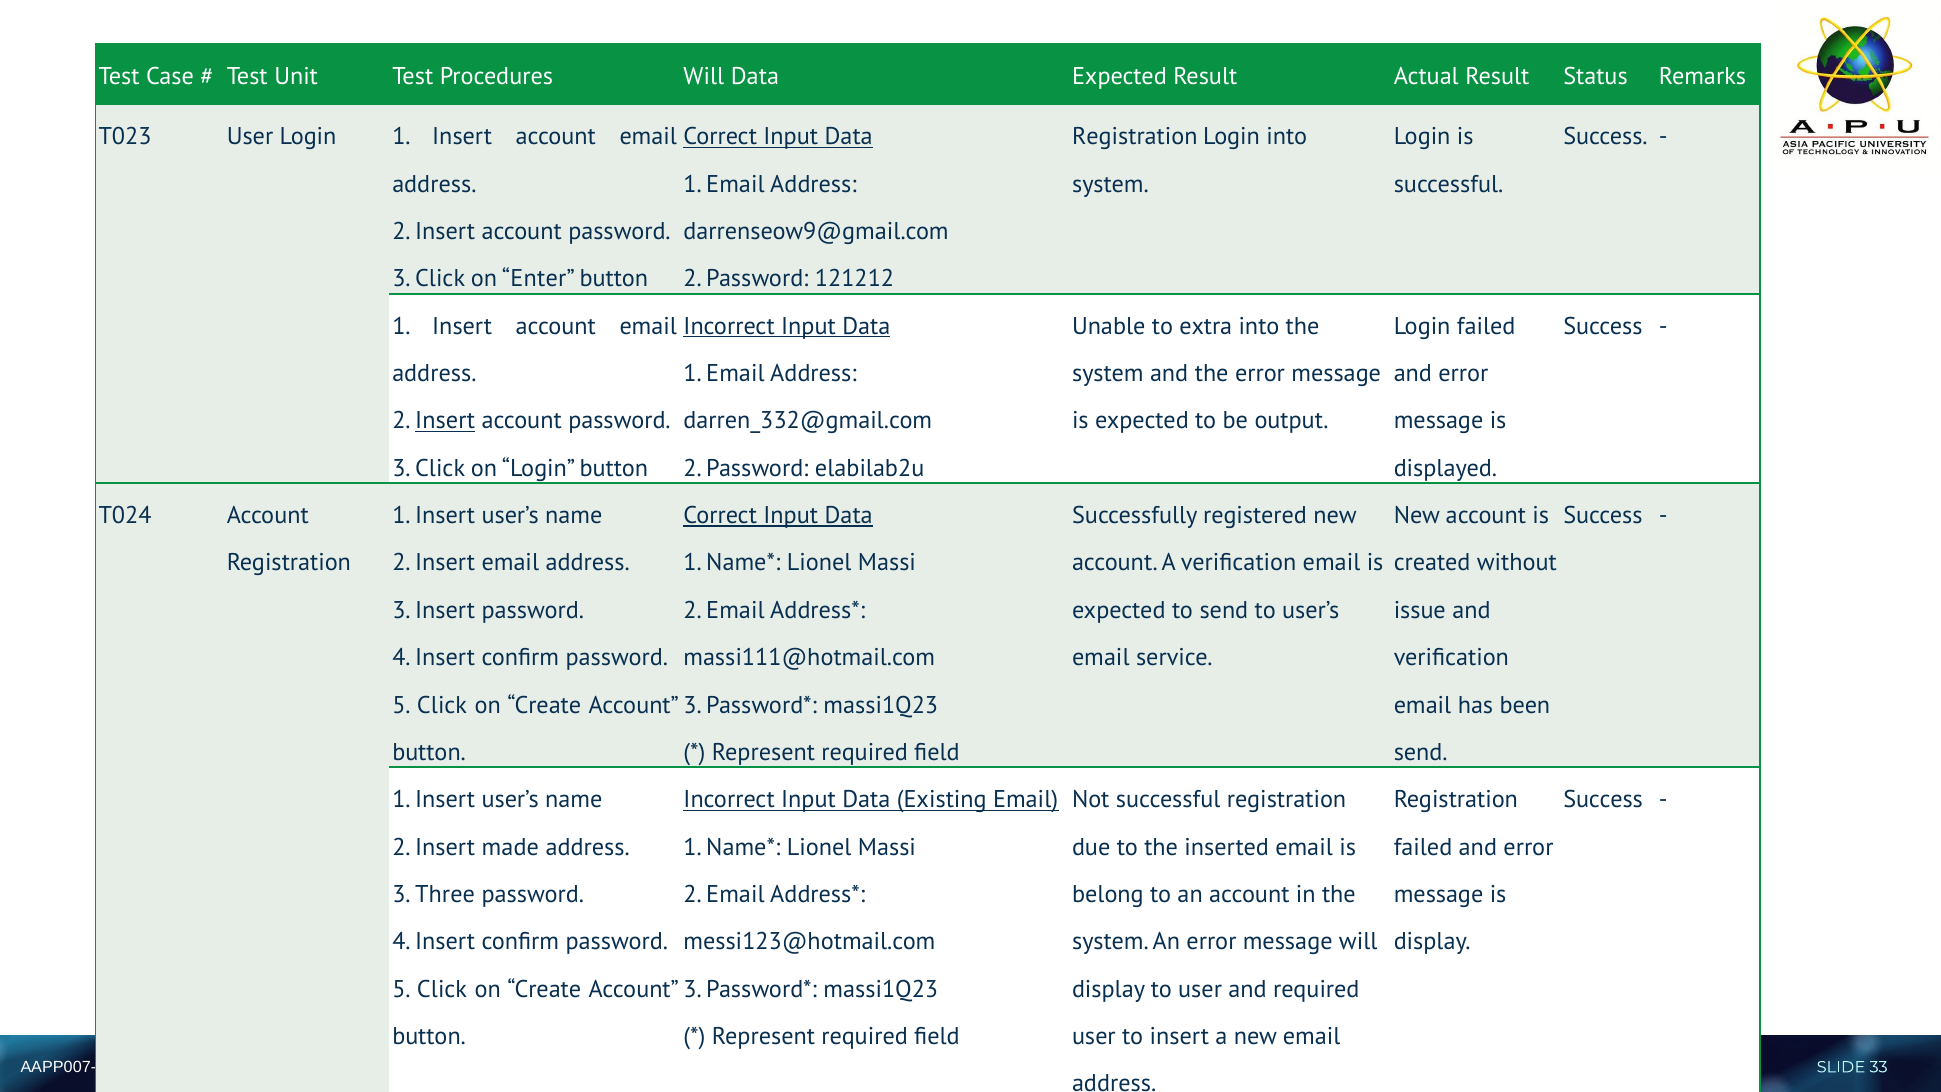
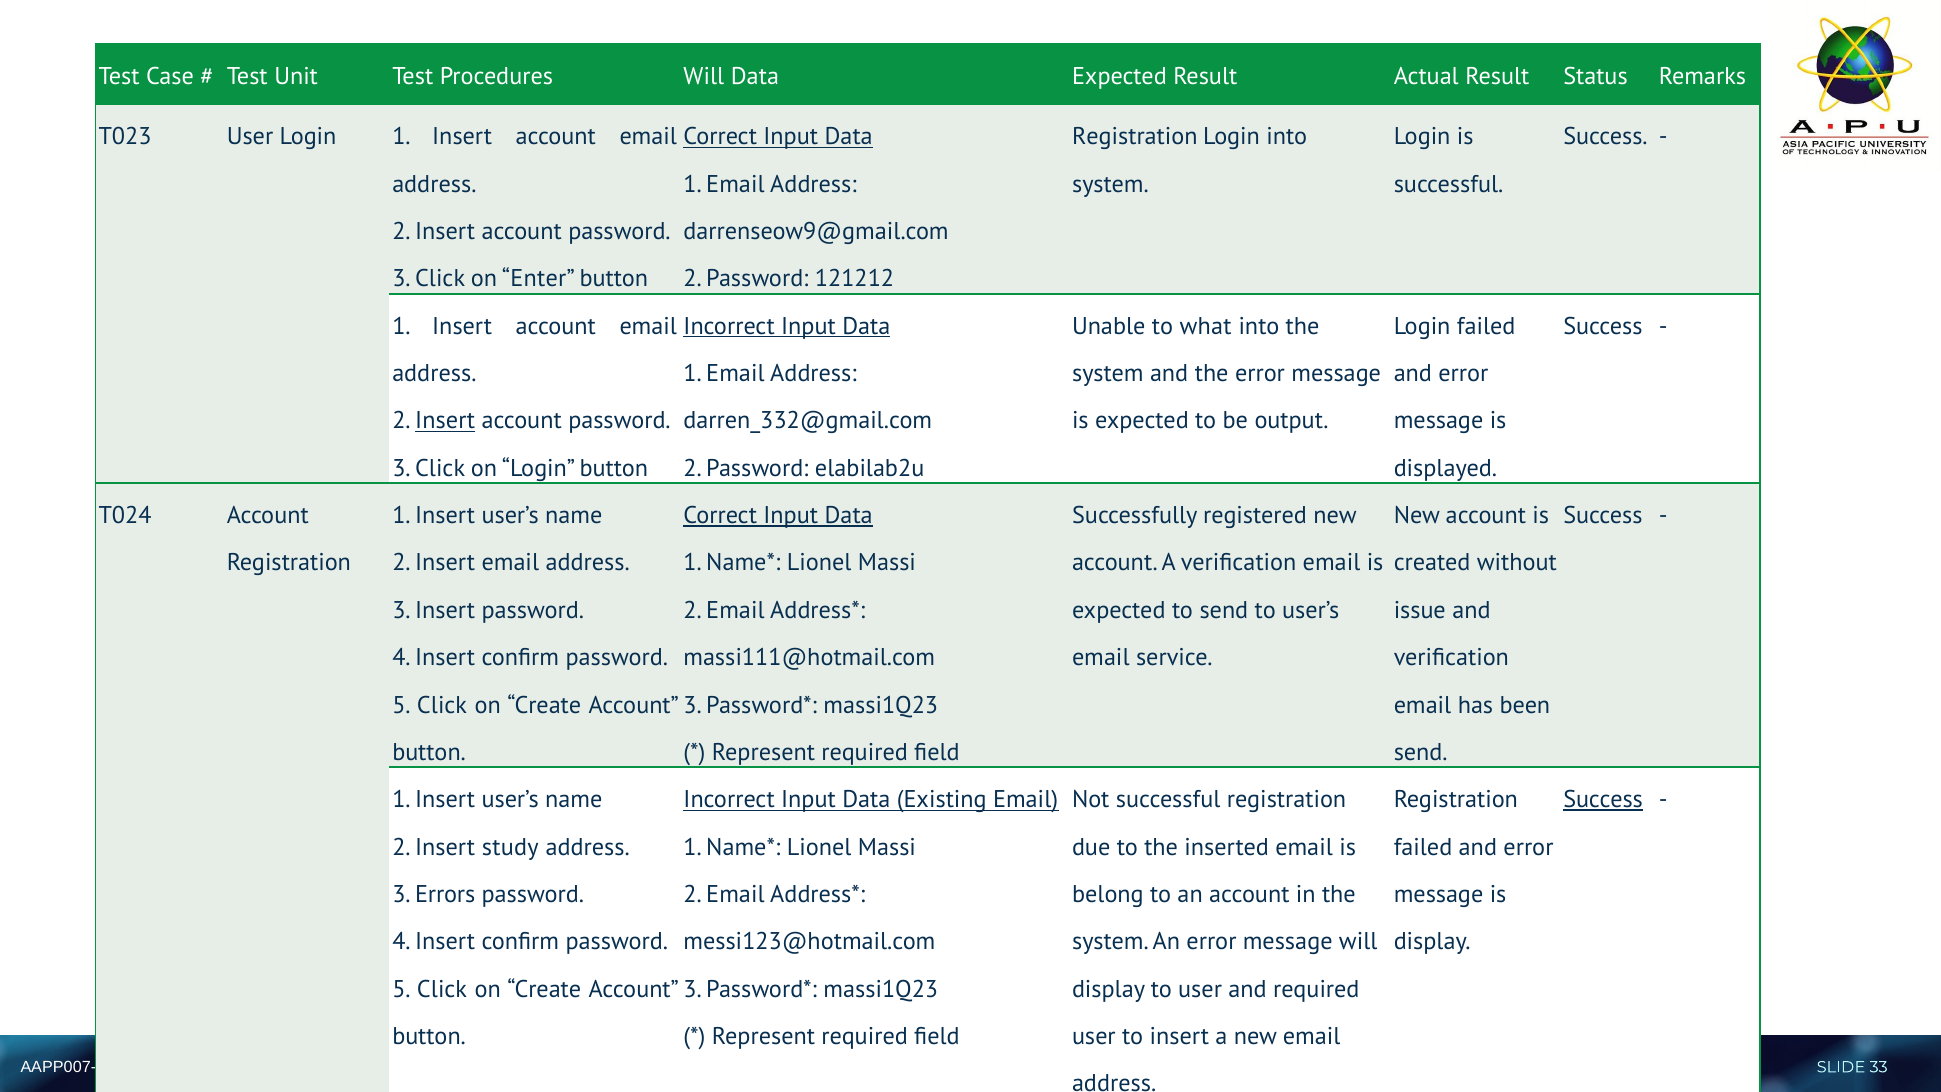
extra: extra -> what (1206, 326)
Success underline: none -> present (1603, 800)
made: made -> study (510, 847)
Three: Three -> Errors (445, 894)
